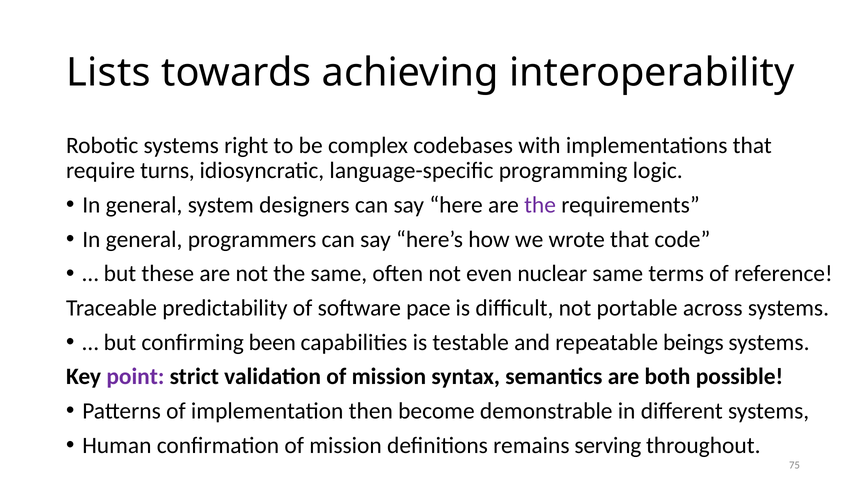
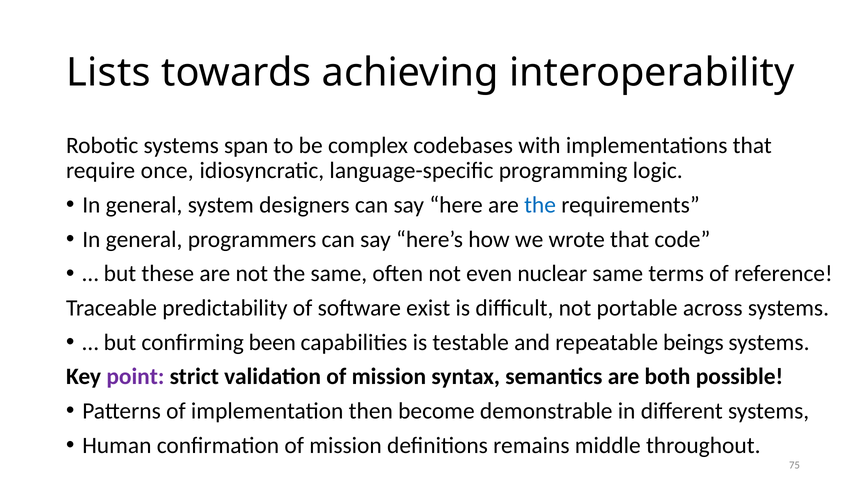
right: right -> span (246, 145)
turns: turns -> once (167, 171)
the colour: purple -> blue (540, 205)
pace: pace -> exist (428, 308)
serving: serving -> middle (608, 445)
